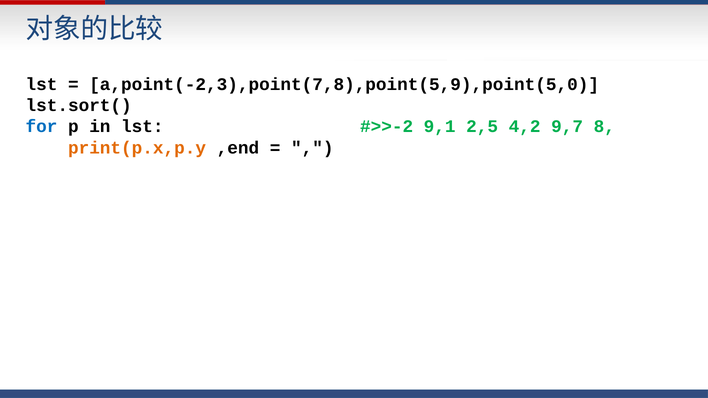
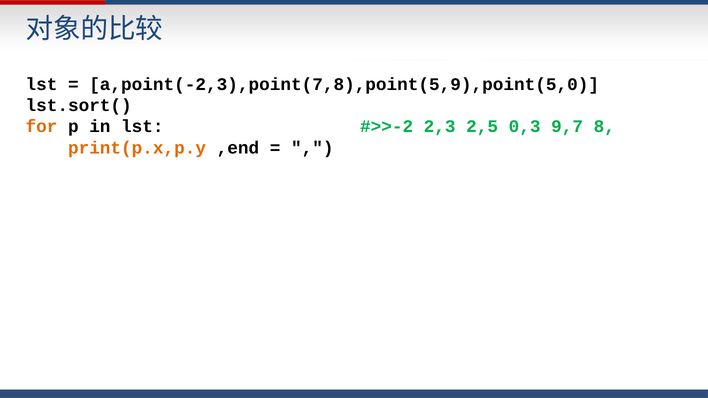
for colour: blue -> orange (41, 127)
9,1: 9,1 -> 2,3 (440, 127)
4,2: 4,2 -> 0,3 (525, 127)
